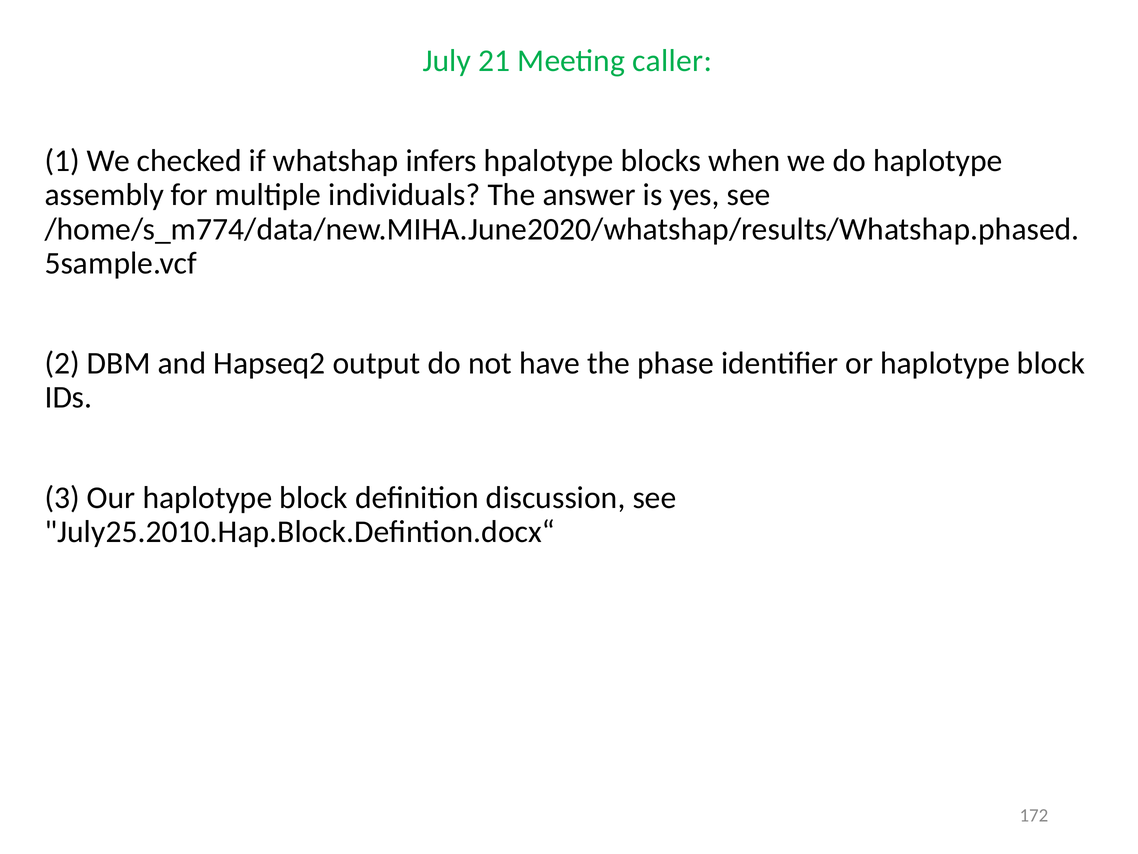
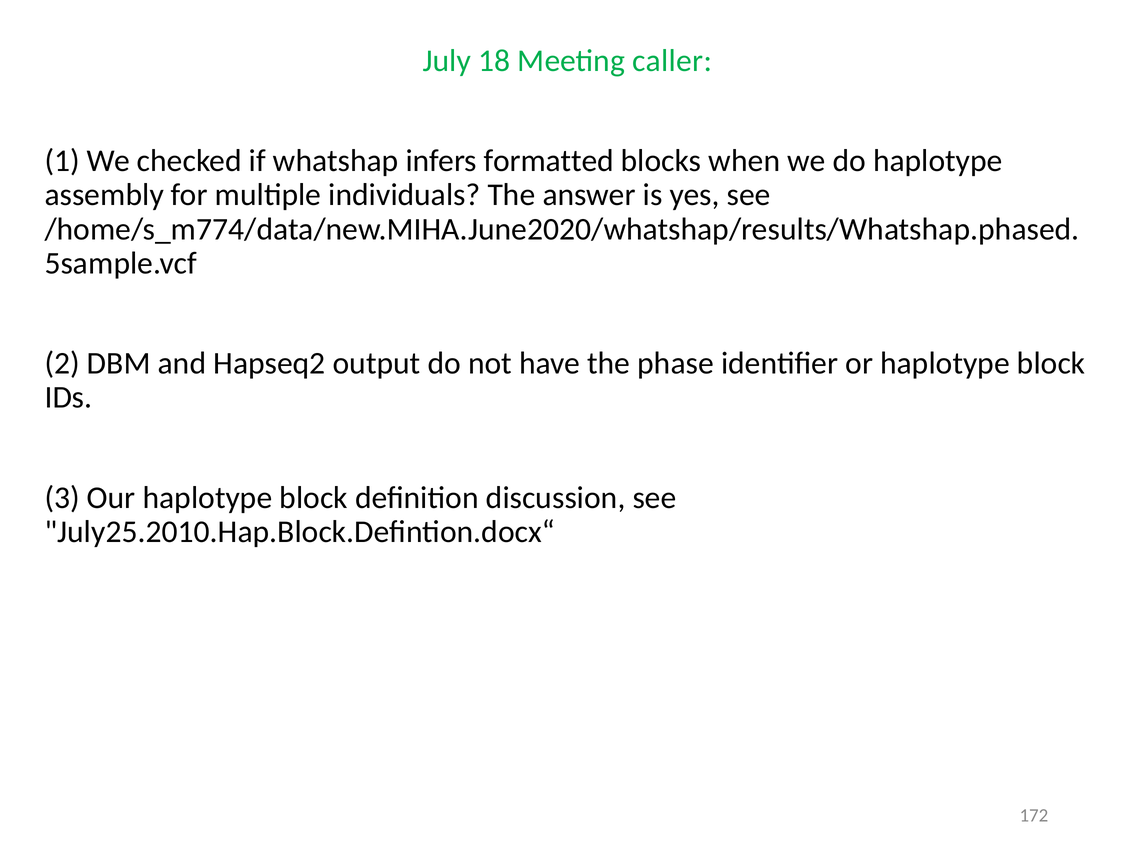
21: 21 -> 18 (494, 61)
hpalotype: hpalotype -> formatted (549, 161)
